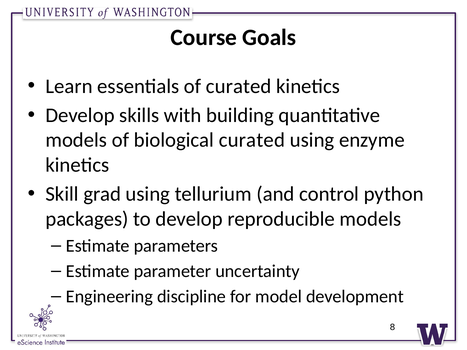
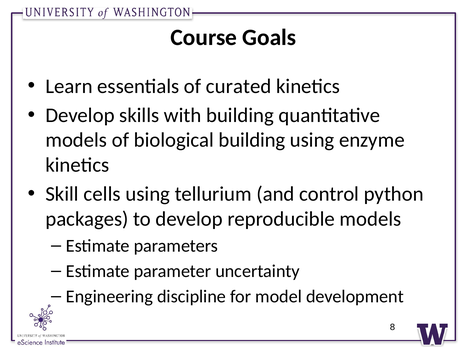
biological curated: curated -> building (252, 140)
grad: grad -> cells (102, 194)
